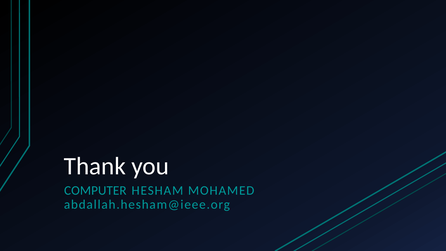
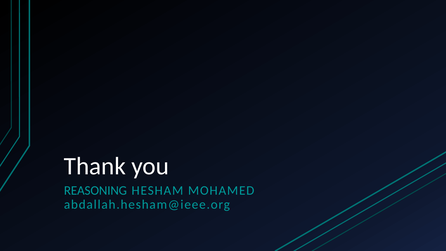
COMPUTER: COMPUTER -> REASONING (95, 190)
